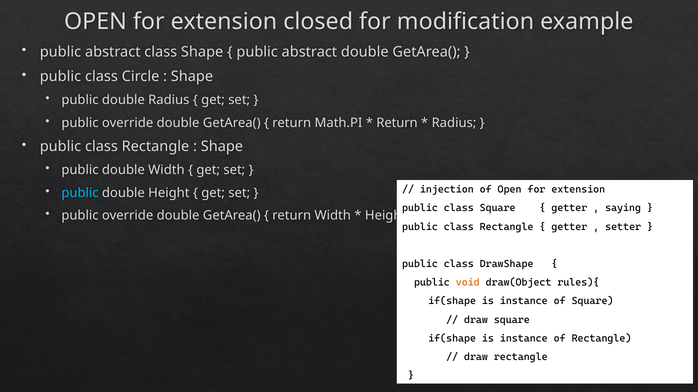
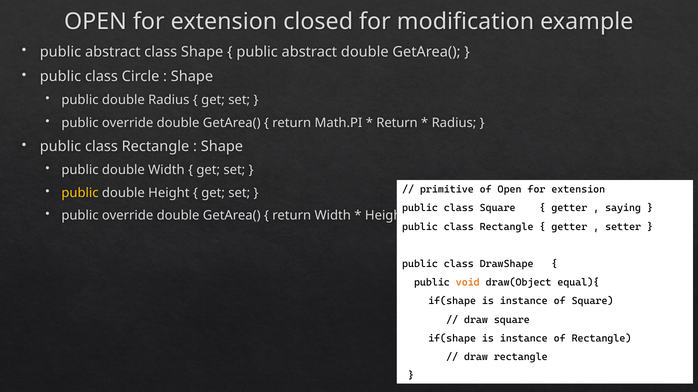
injection: injection -> primitive (447, 190)
public colour: light blue -> yellow (80, 193)
rules){: rules){ -> equal){ (578, 283)
